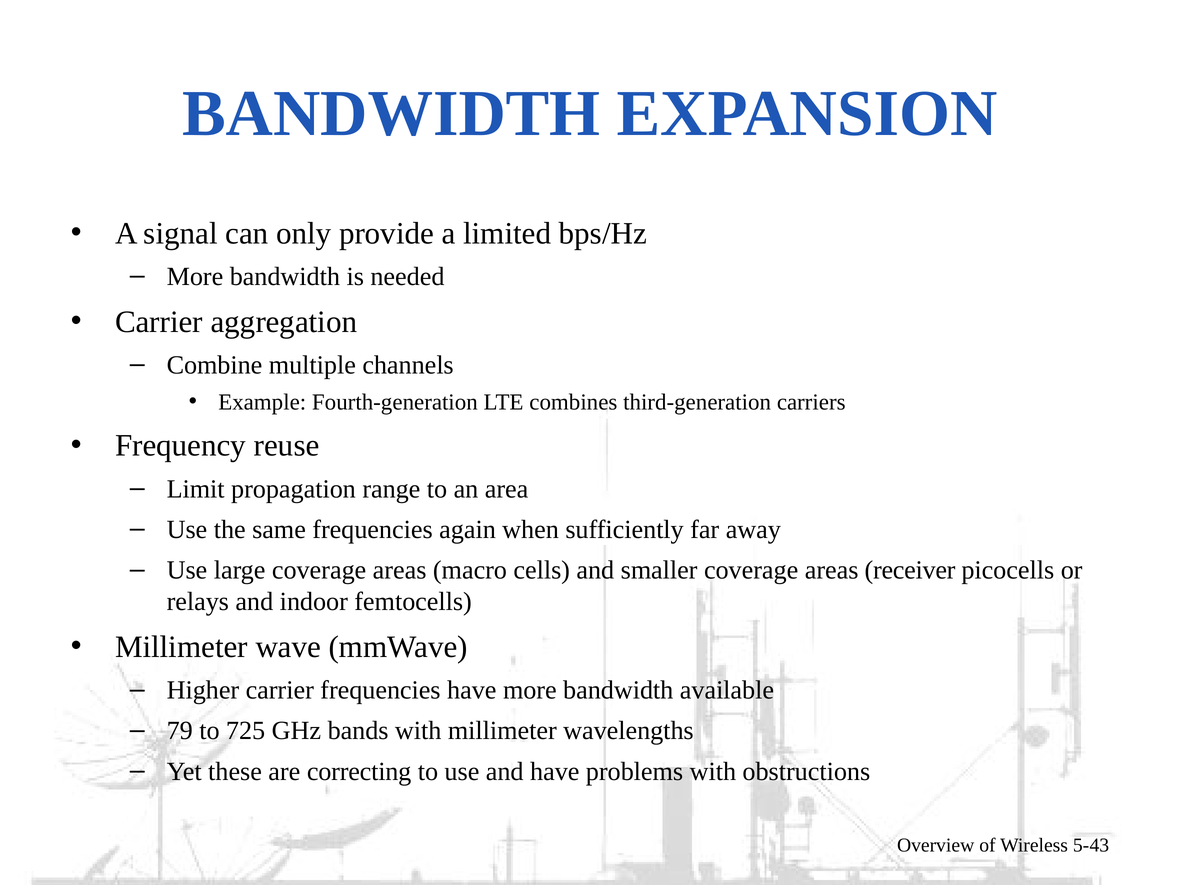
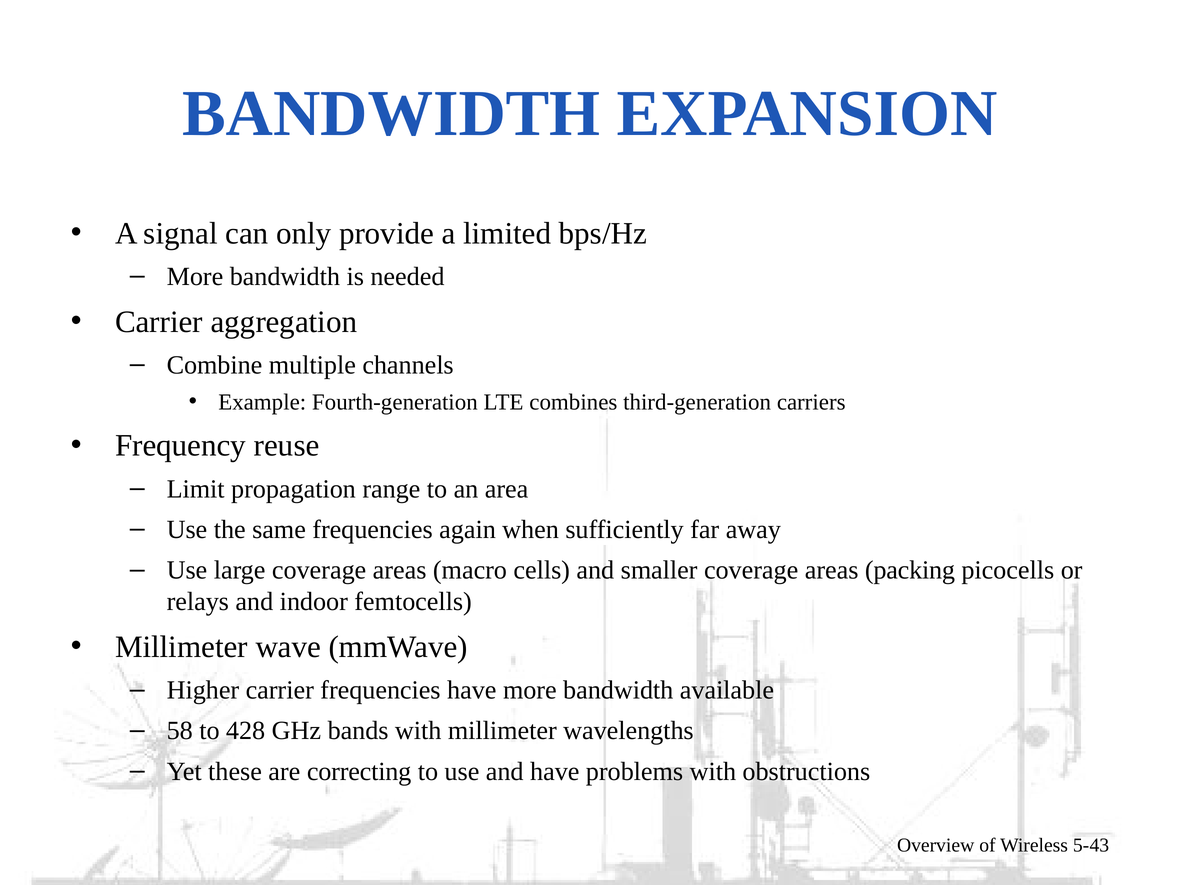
receiver: receiver -> packing (910, 570)
79: 79 -> 58 (180, 731)
725: 725 -> 428 (246, 731)
